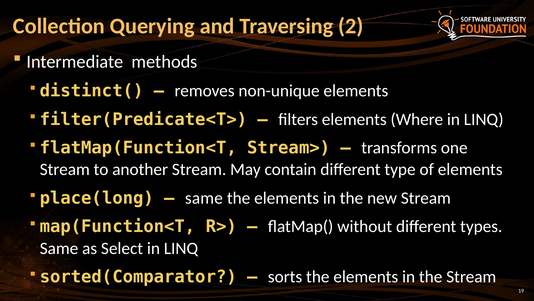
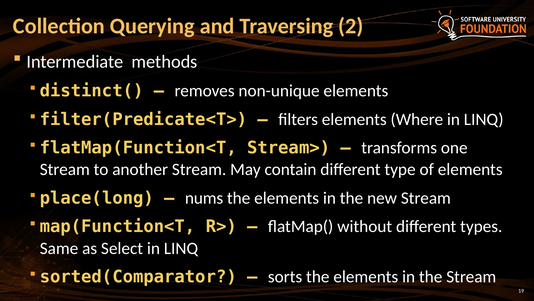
same: same -> nums (204, 198)
